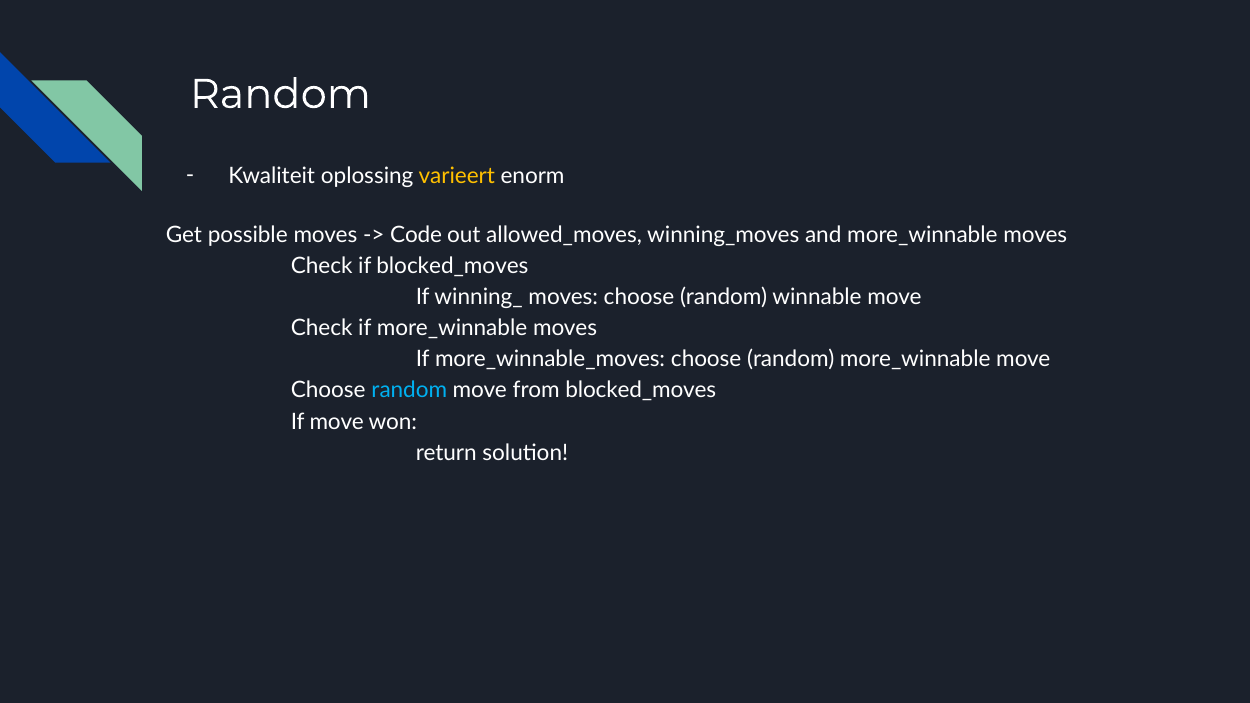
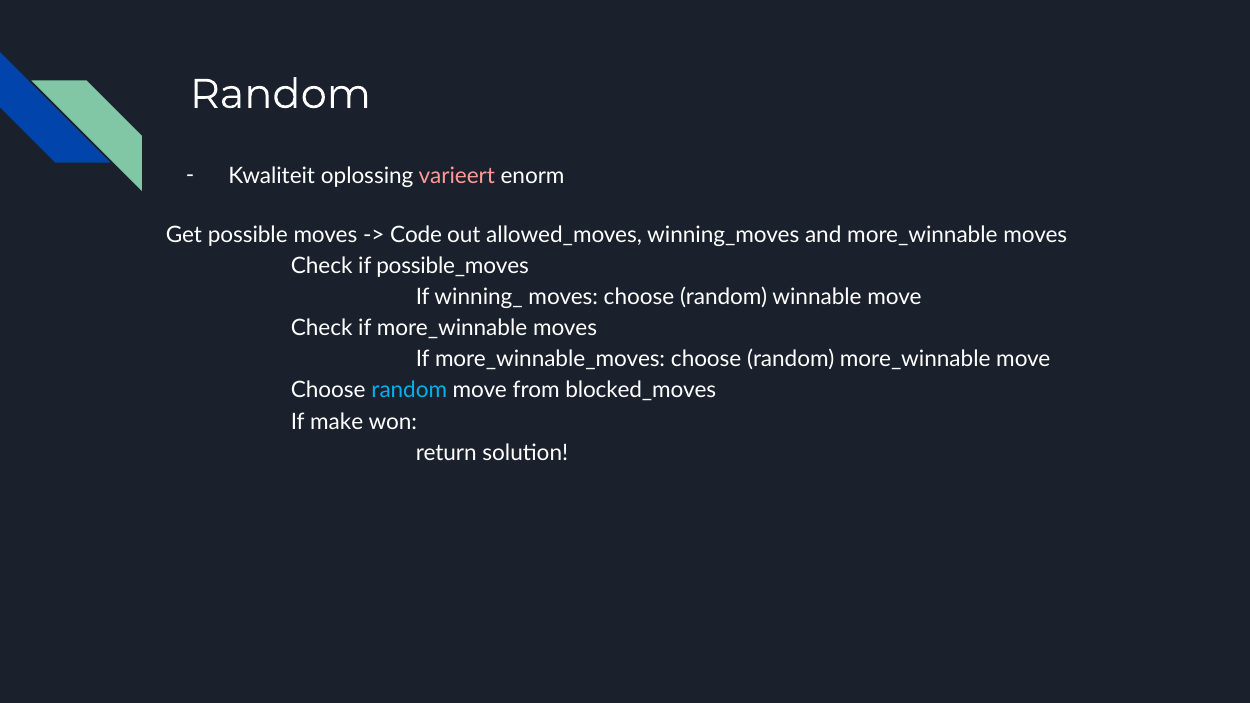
varieert colour: yellow -> pink (457, 176)
if blocked_moves: blocked_moves -> possible_moves (453, 266)
If move: move -> make (337, 422)
